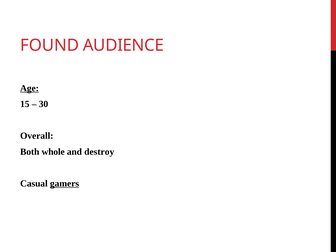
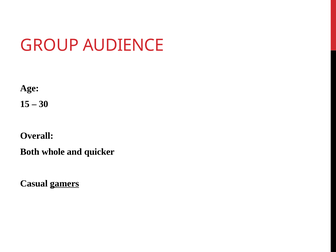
FOUND: FOUND -> GROUP (50, 45)
Age underline: present -> none (29, 88)
destroy: destroy -> quicker (99, 152)
